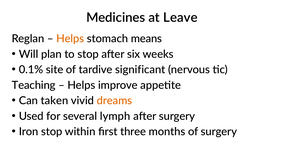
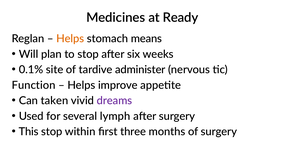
Leave: Leave -> Ready (181, 18)
significant: significant -> administer (140, 70)
Teaching: Teaching -> Function (34, 85)
dreams colour: orange -> purple (114, 101)
Iron: Iron -> This (29, 132)
